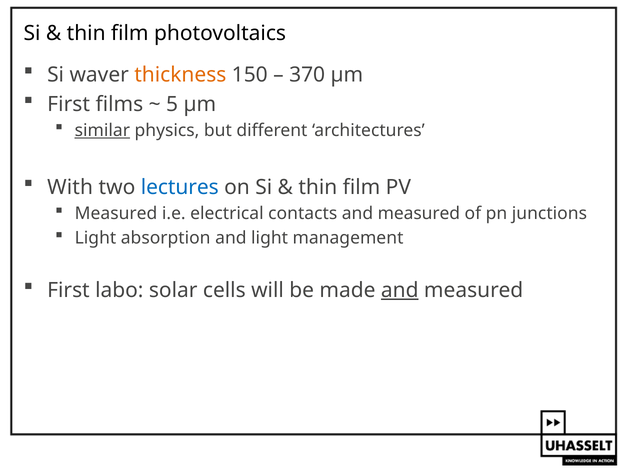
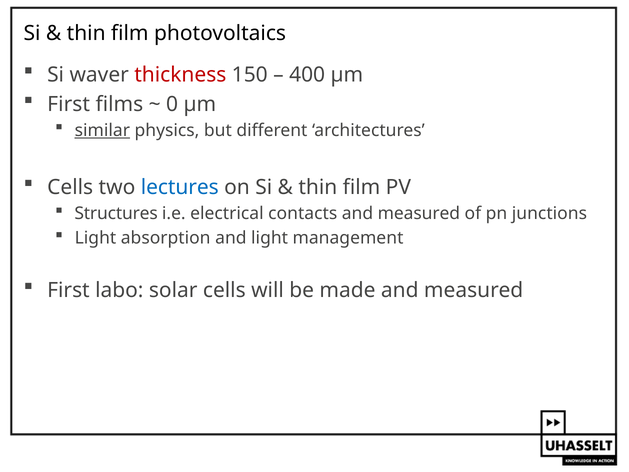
thickness colour: orange -> red (180, 75)
370: 370 -> 400 (307, 75)
5: 5 -> 0 (172, 104)
With: With -> Cells (70, 187)
Measured: Measured -> Structures (116, 214)
and underline: present -> none (400, 290)
